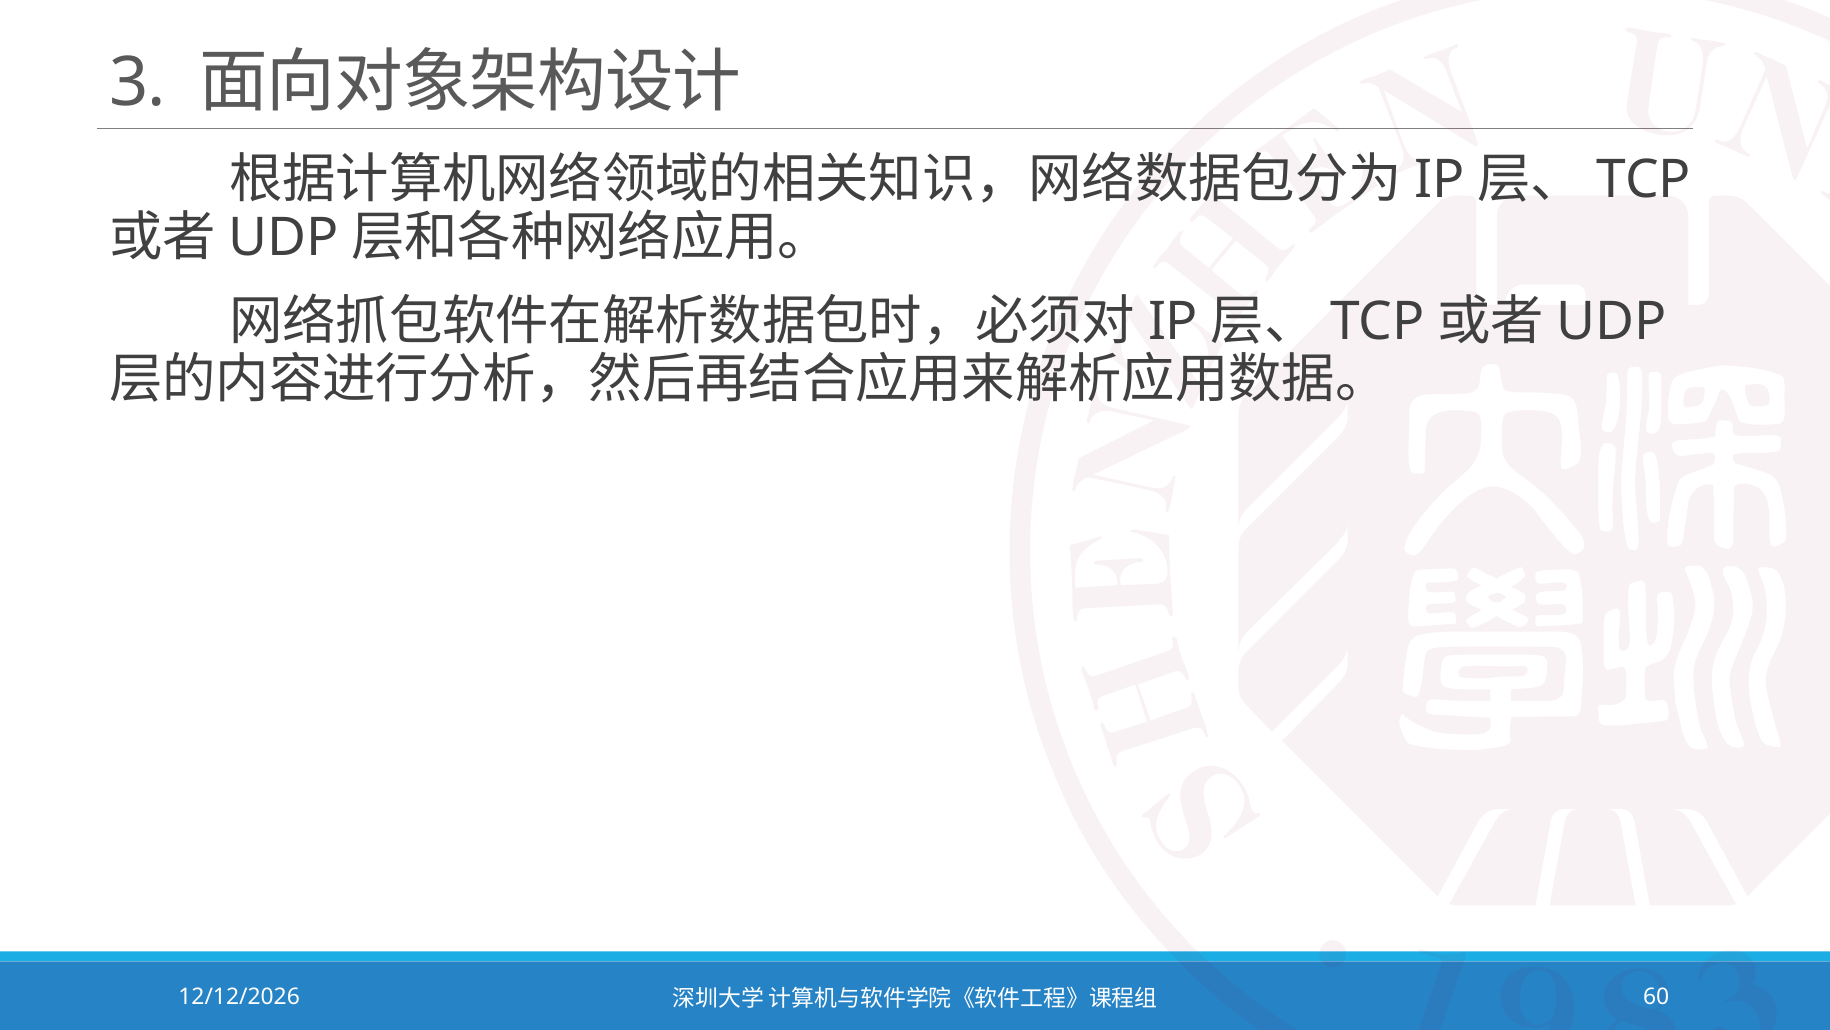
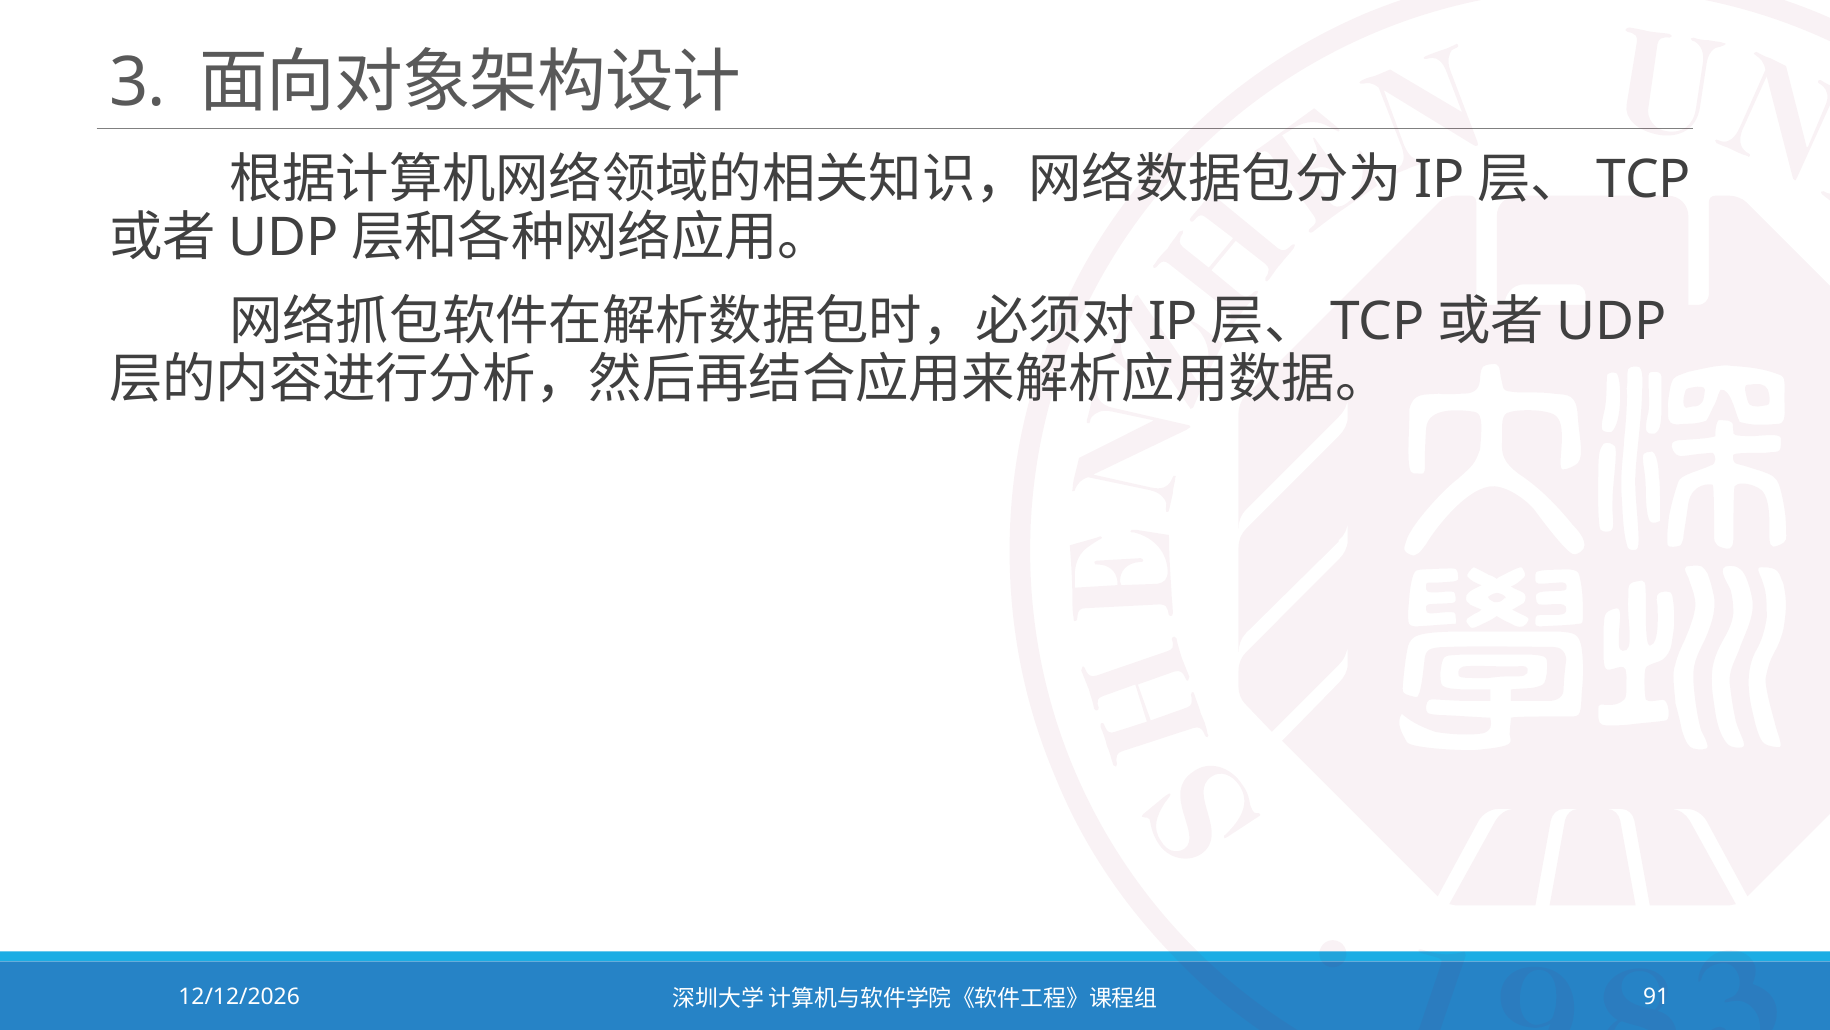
60: 60 -> 91 (1656, 997)
